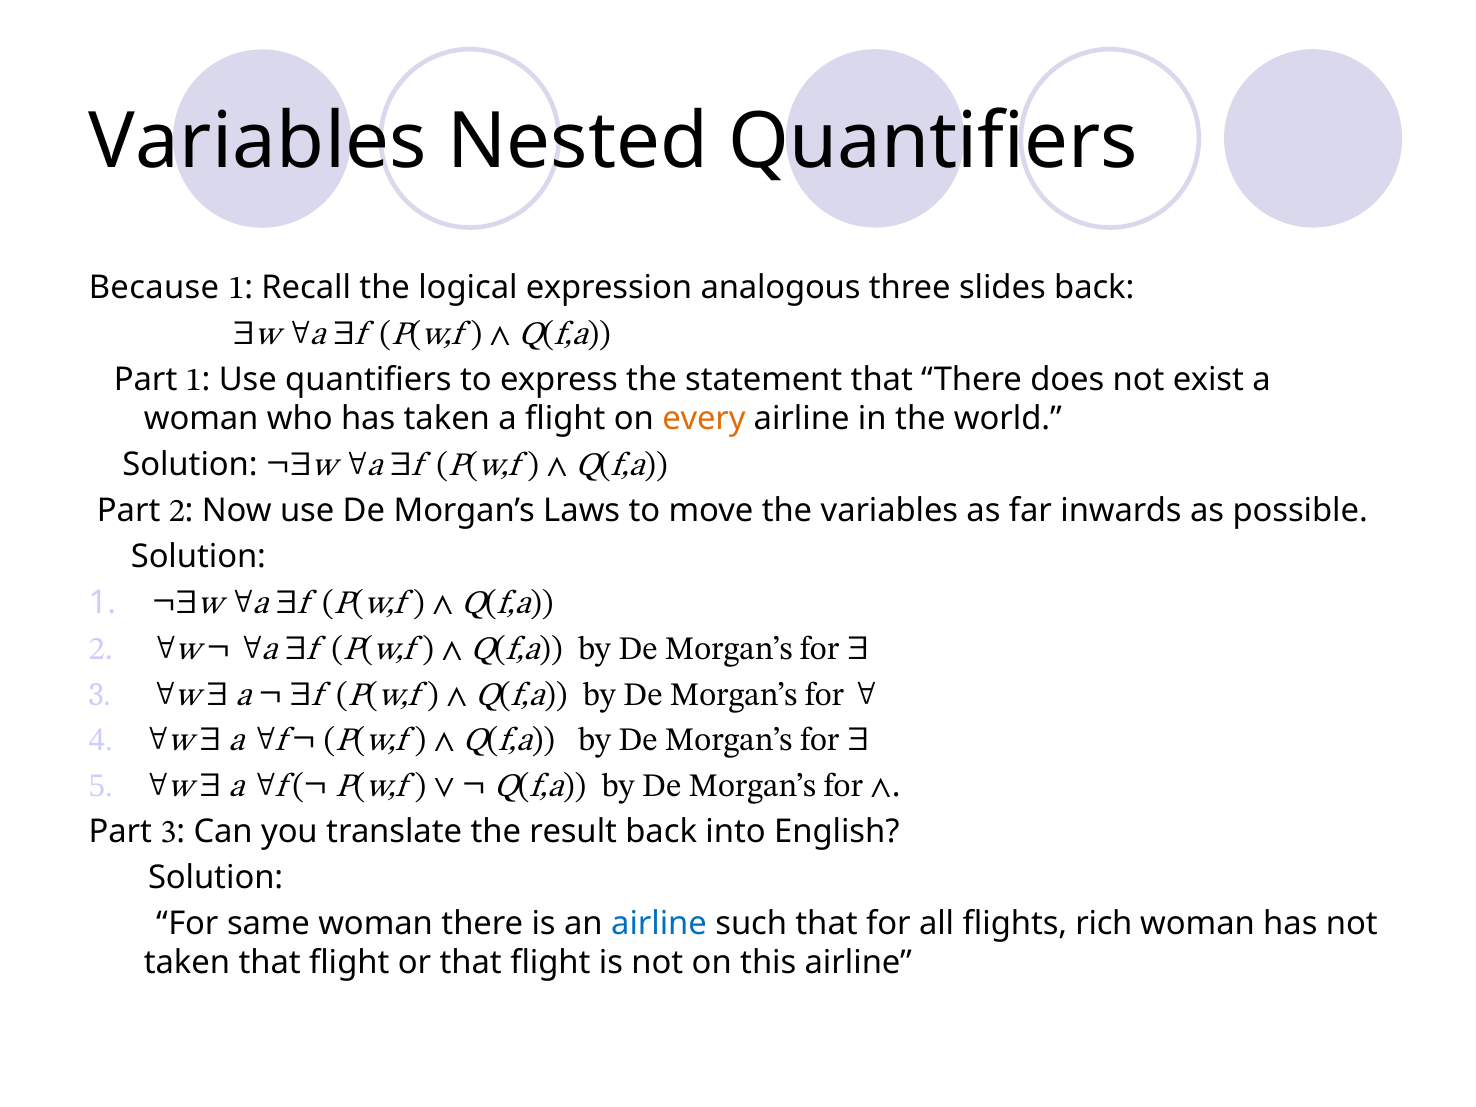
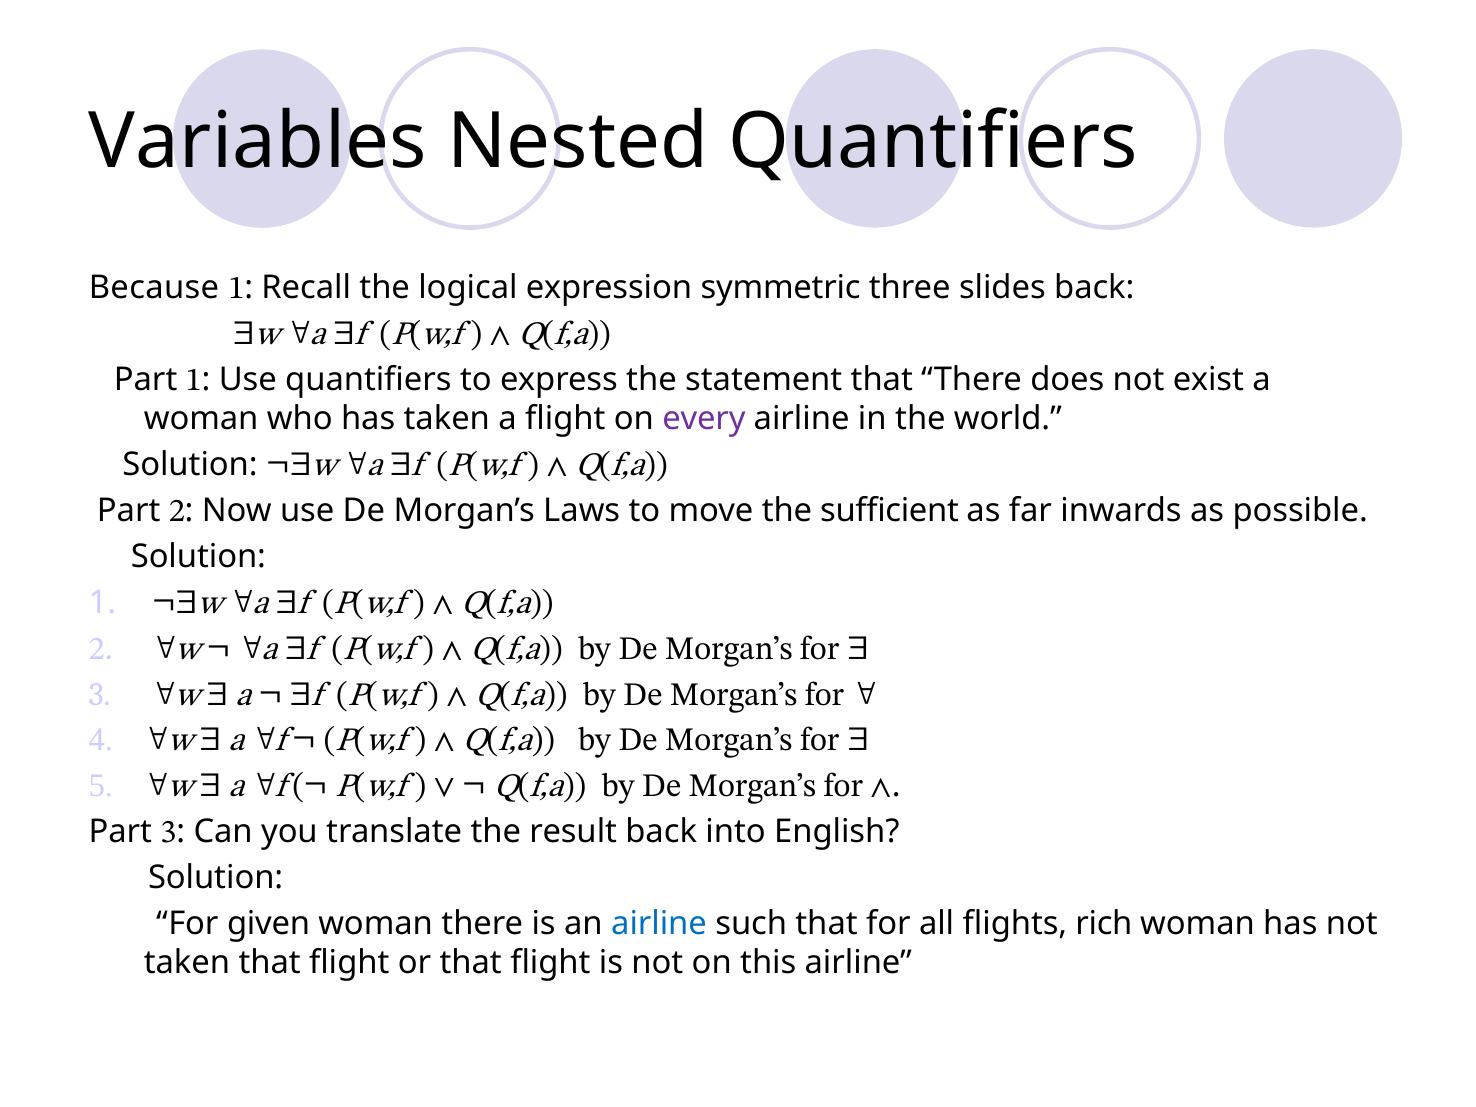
analogous: analogous -> symmetric (781, 288)
every colour: orange -> purple (704, 419)
the variables: variables -> sufficient (890, 511)
same: same -> given (269, 924)
